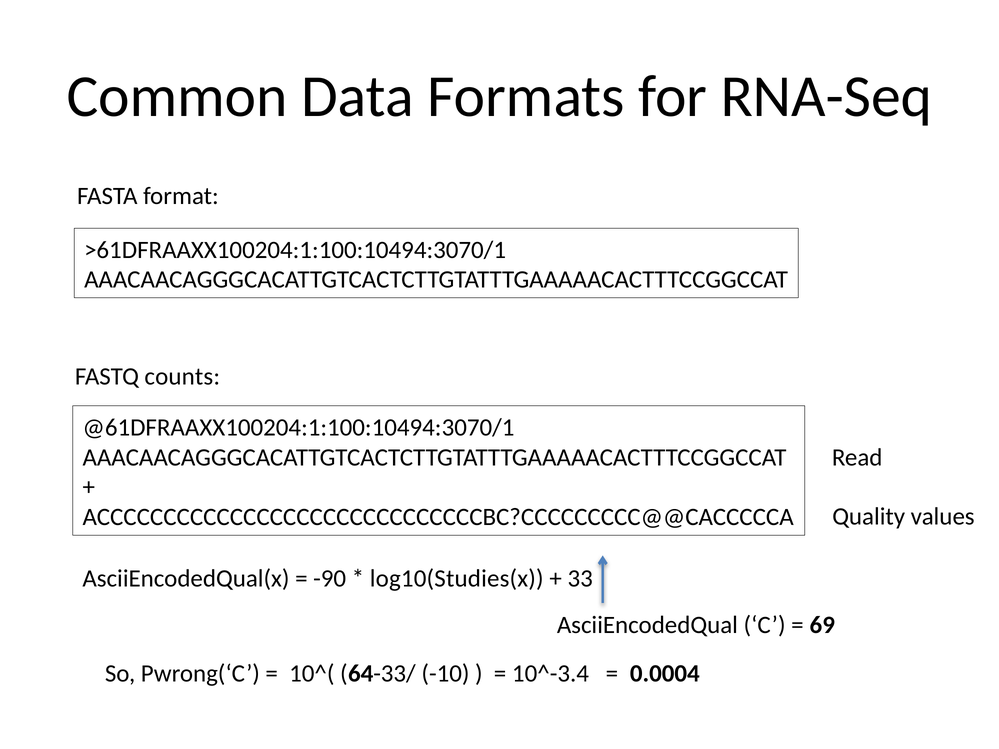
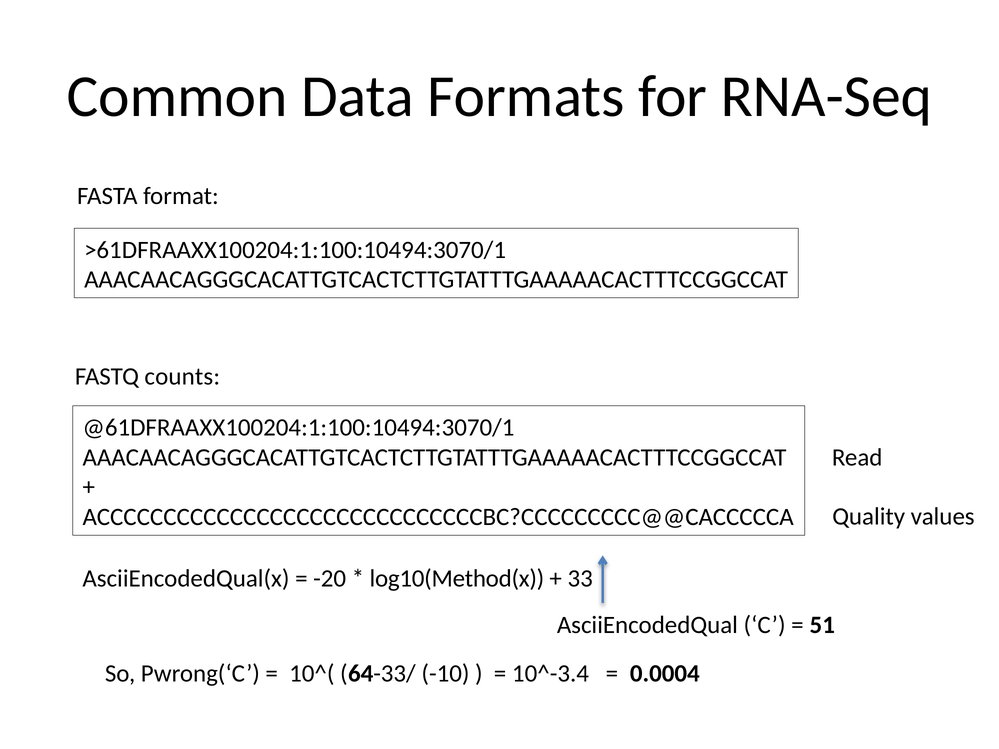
-90: -90 -> -20 (330, 579)
log10(Studies(x: log10(Studies(x -> log10(Method(x (457, 579)
69: 69 -> 51 (822, 625)
